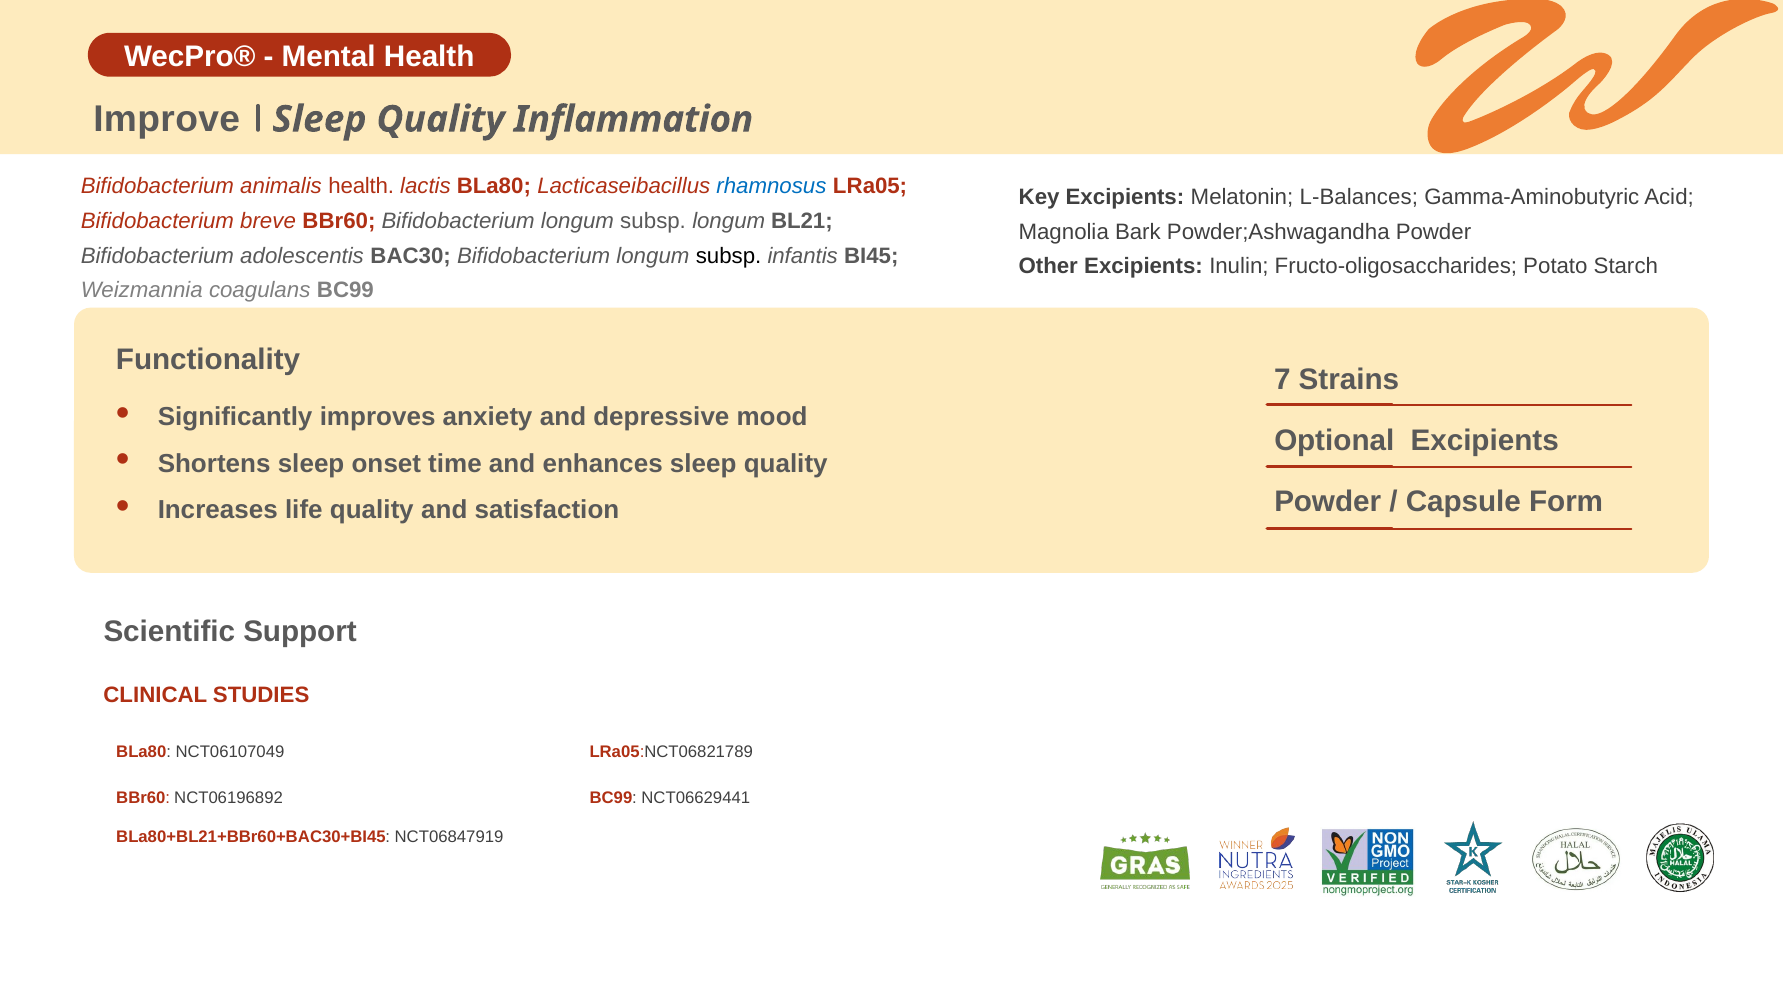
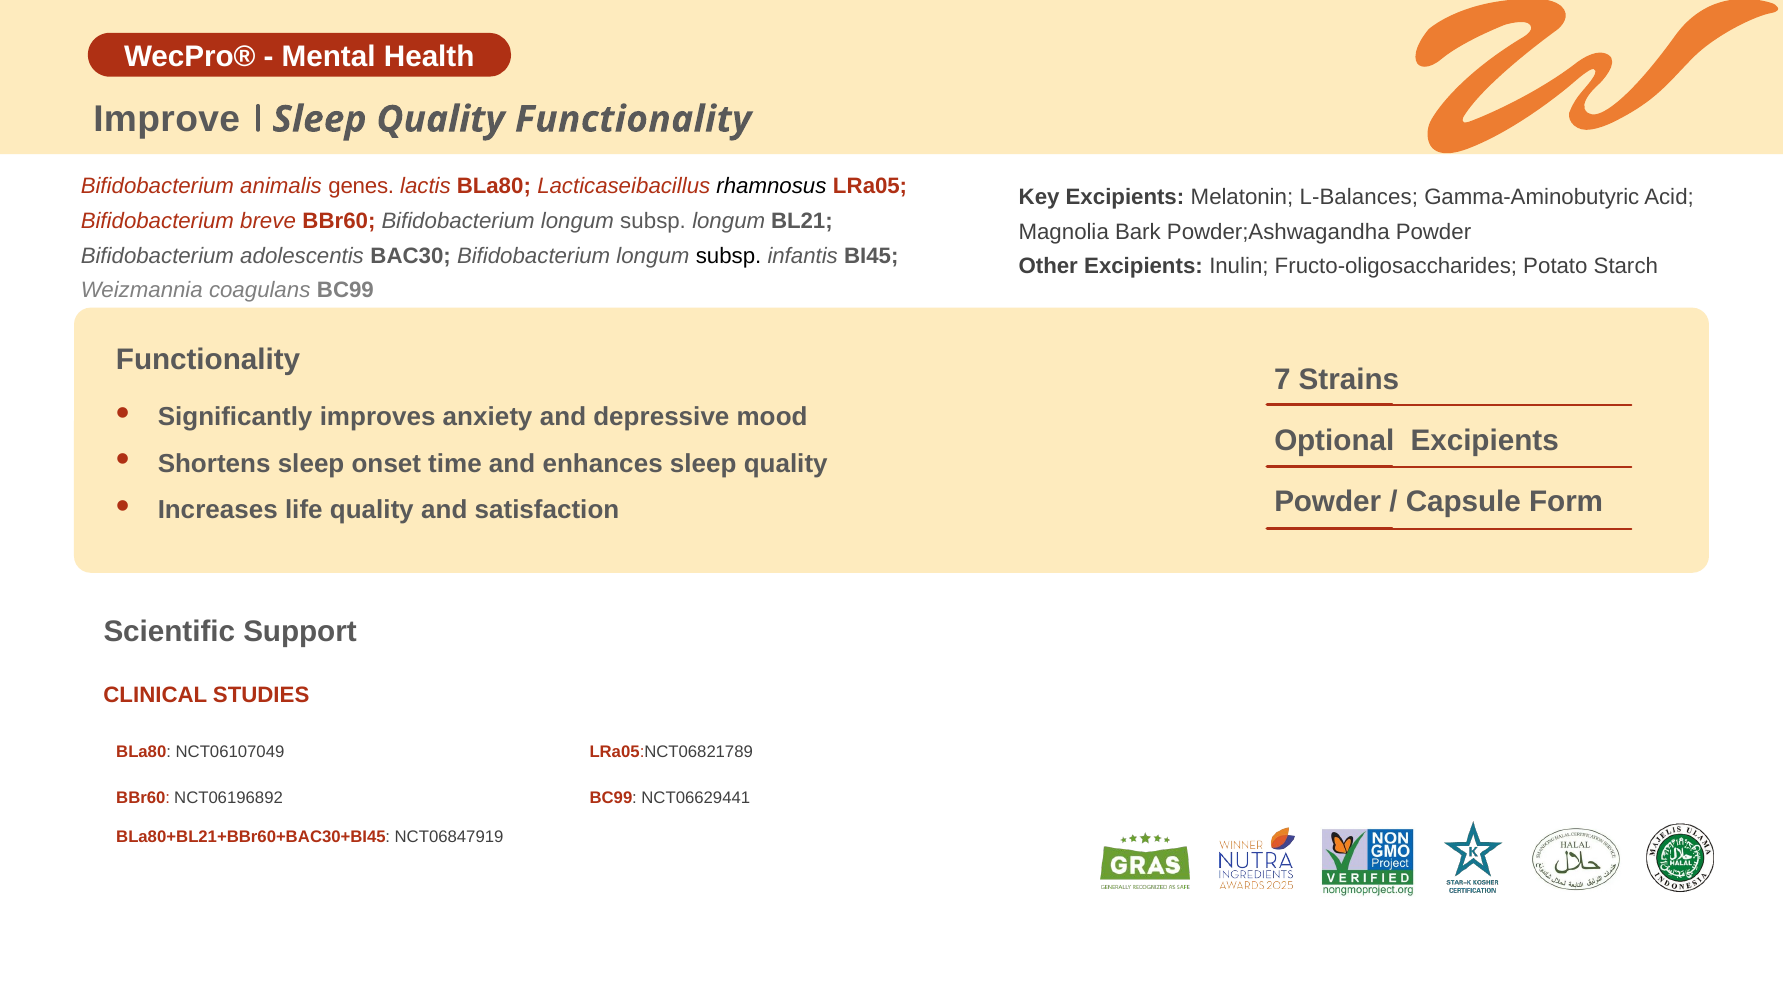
Quality Inflammation: Inflammation -> Functionality (633, 119)
animalis health: health -> genes (361, 186)
rhamnosus colour: blue -> black (771, 186)
